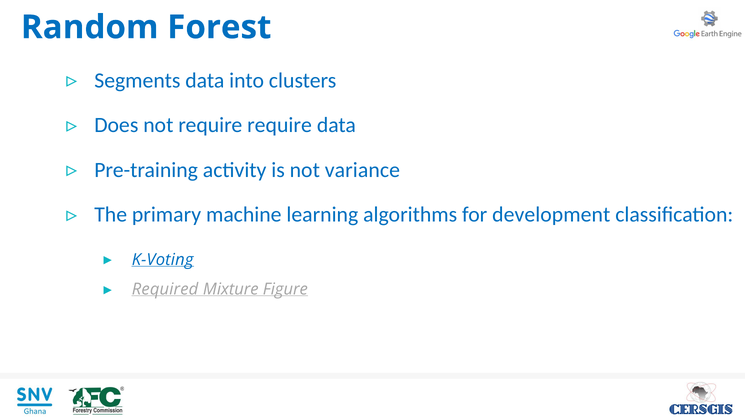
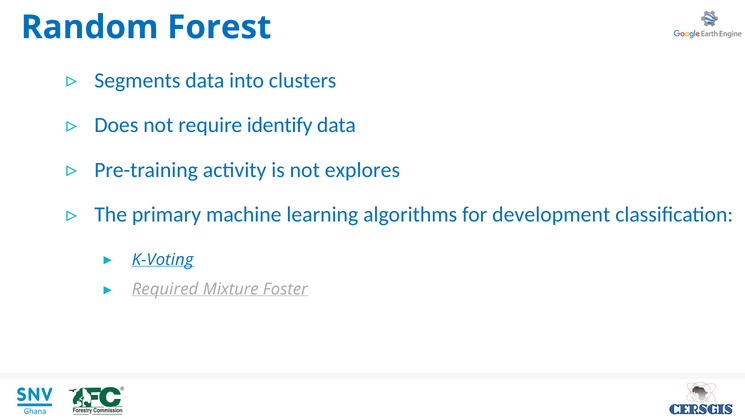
require require: require -> identify (280, 125)
variance: variance -> explores (362, 170)
Figure: Figure -> Foster (285, 289)
